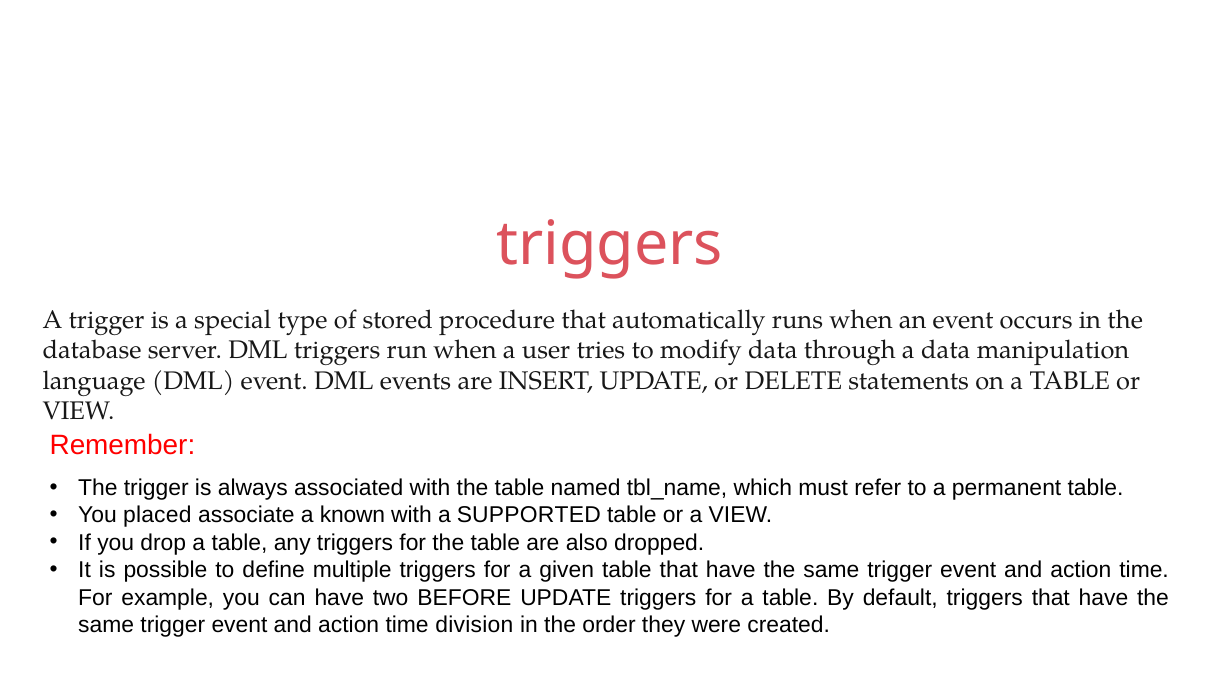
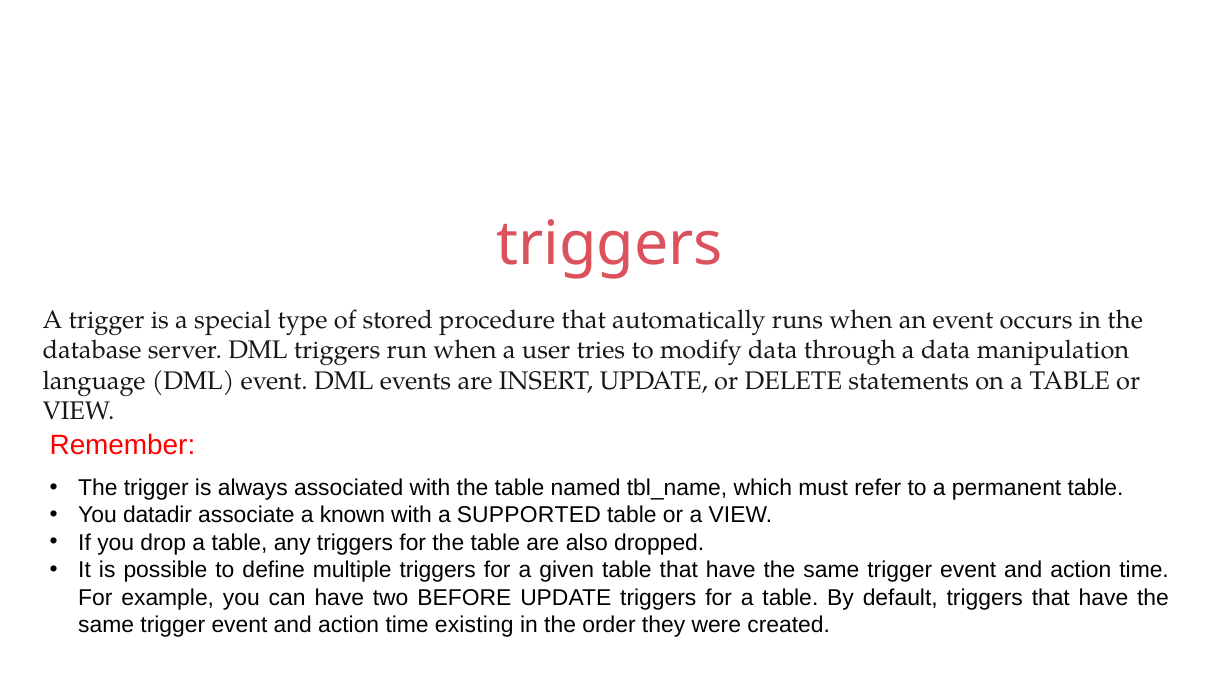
placed: placed -> datadir (158, 515)
division: division -> existing (474, 625)
